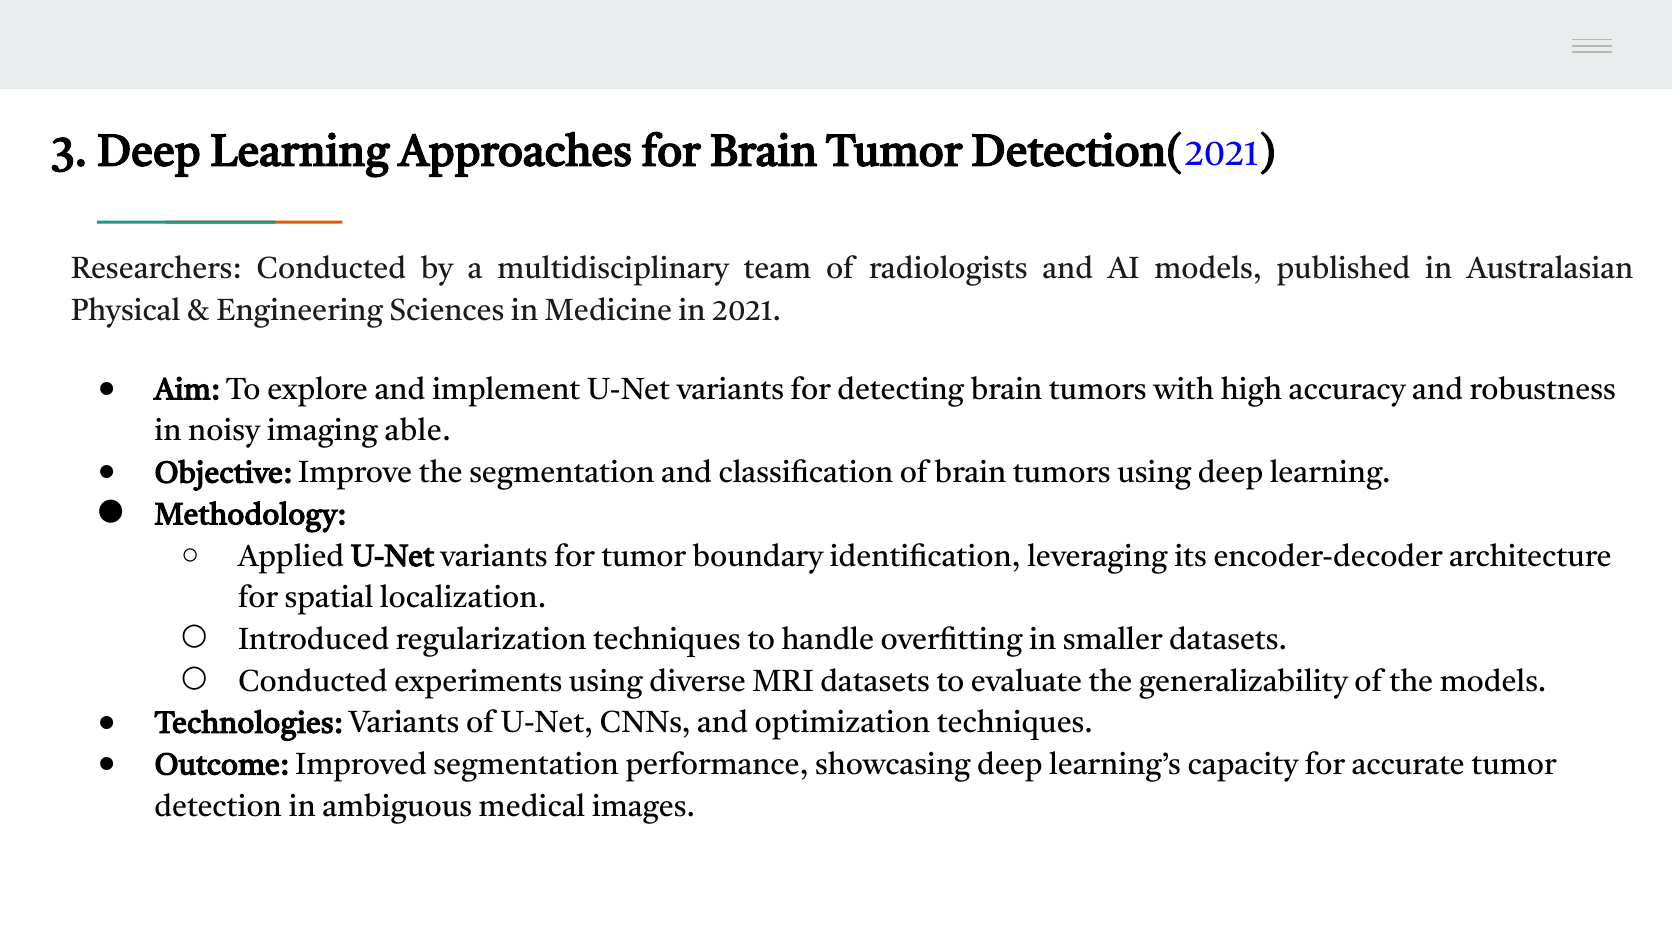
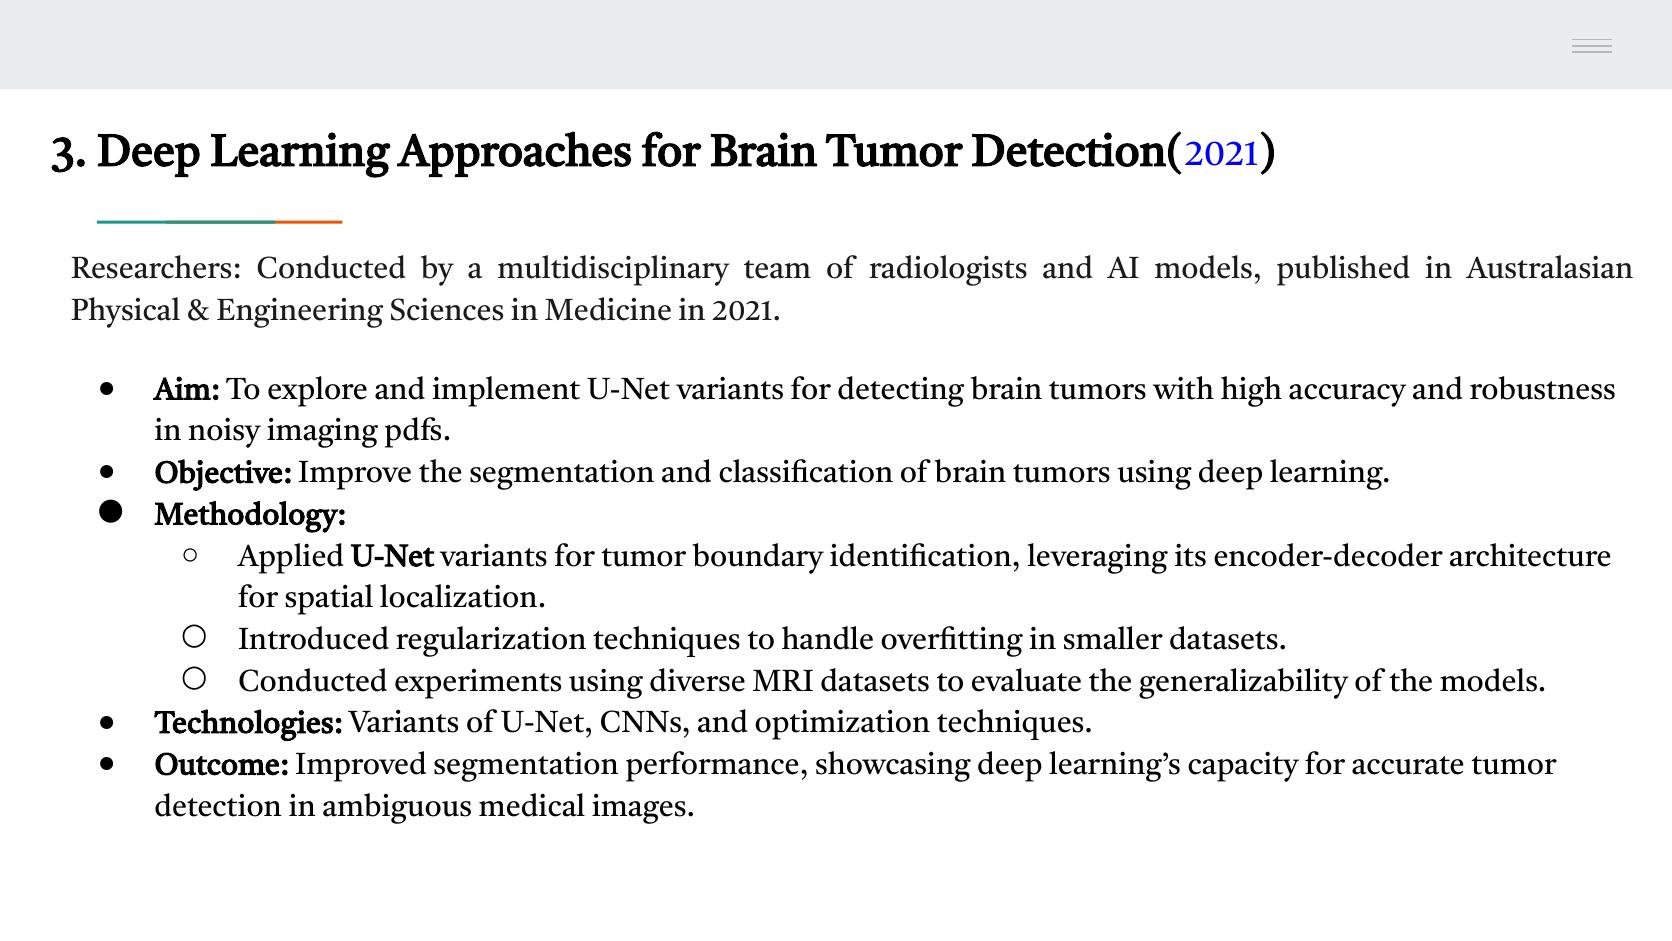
able: able -> pdfs (418, 431)
